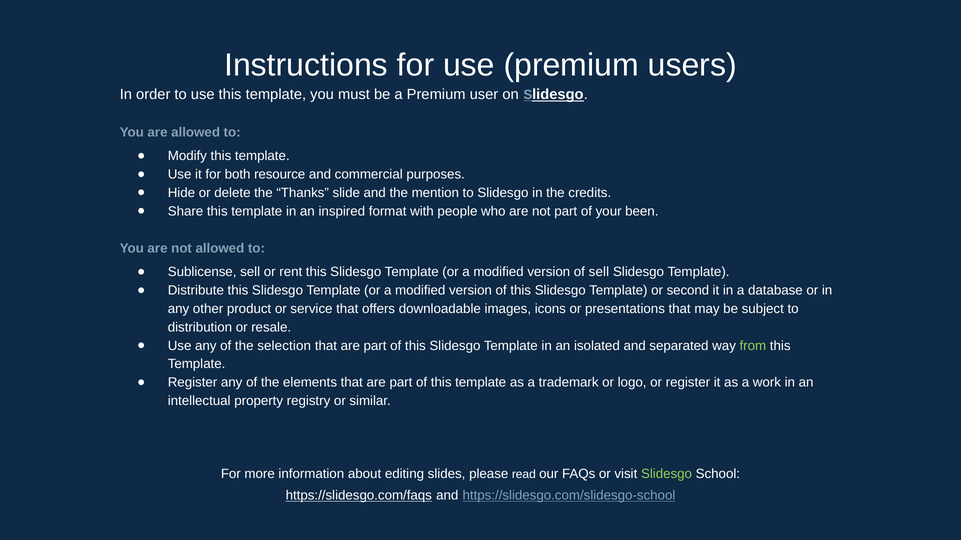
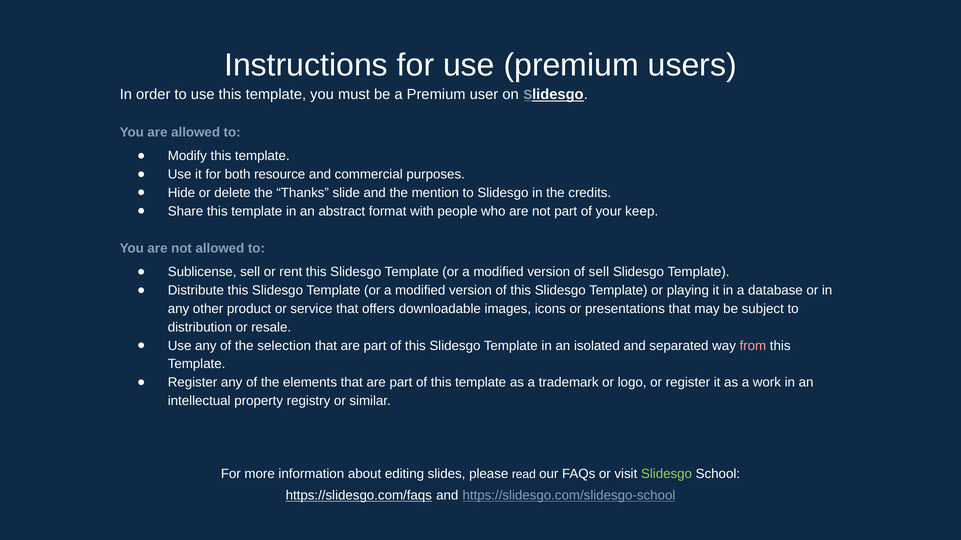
inspired: inspired -> abstract (342, 211)
been: been -> keep (642, 211)
second: second -> playing (688, 291)
from colour: light green -> pink (753, 346)
